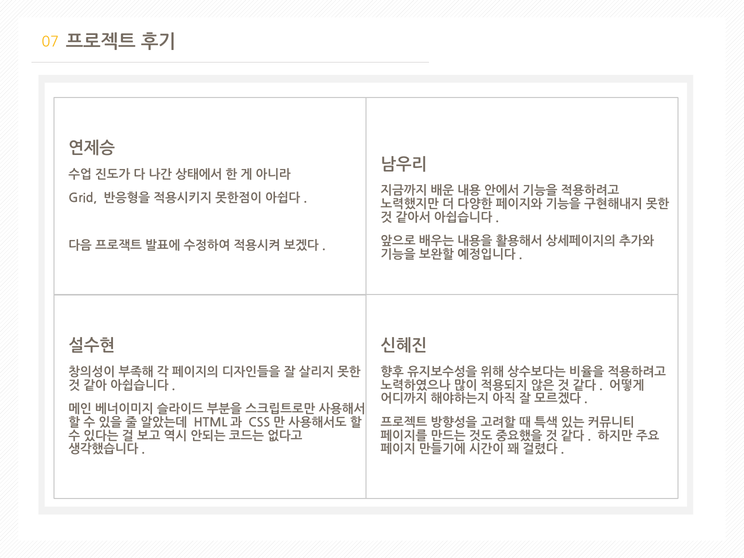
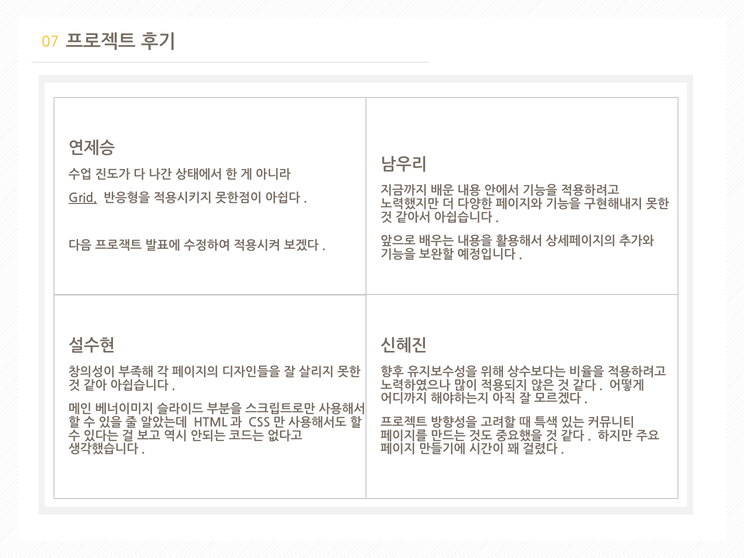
Grid underline: none -> present (83, 198)
